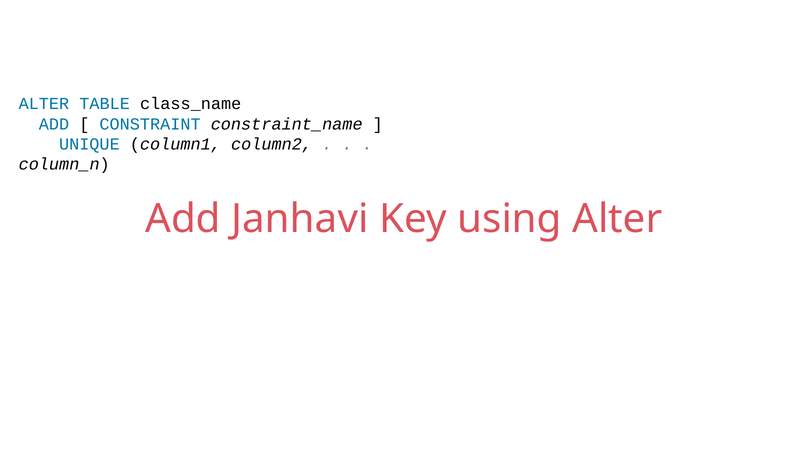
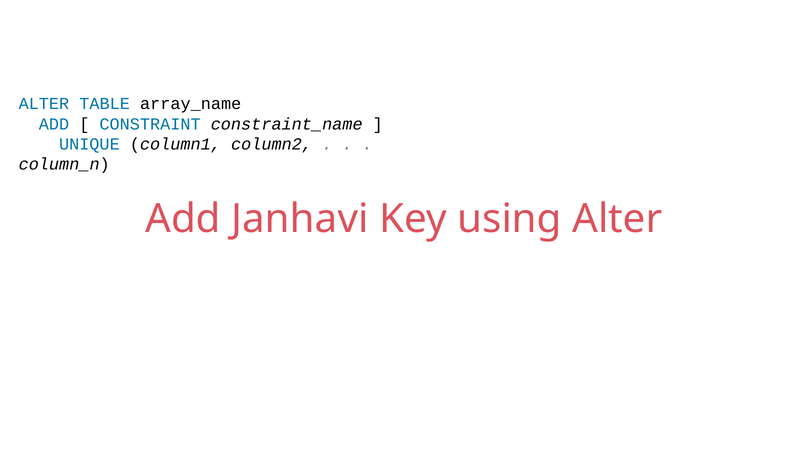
class_name: class_name -> array_name (191, 104)
